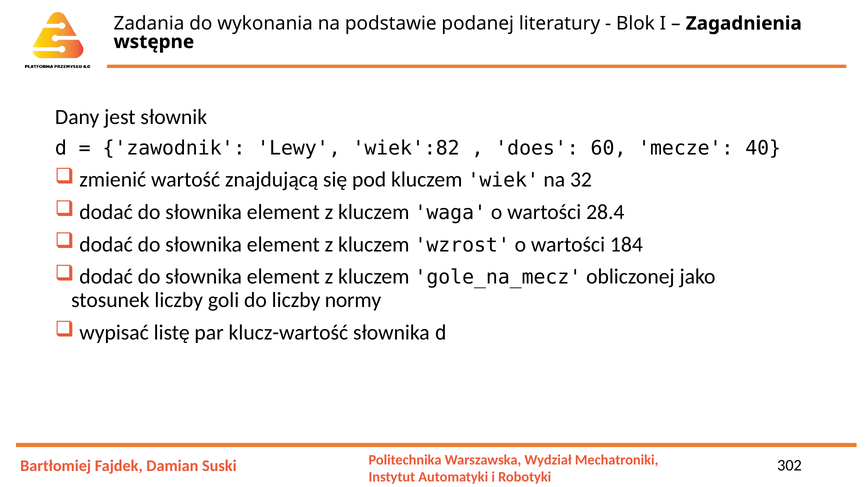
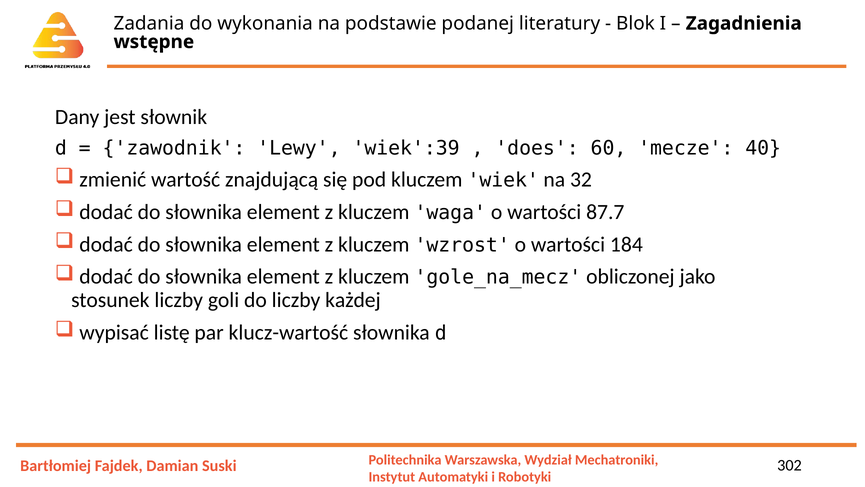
wiek':82: wiek':82 -> wiek':39 (406, 148)
28.4: 28.4 -> 87.7 (605, 212)
normy: normy -> każdej (353, 300)
